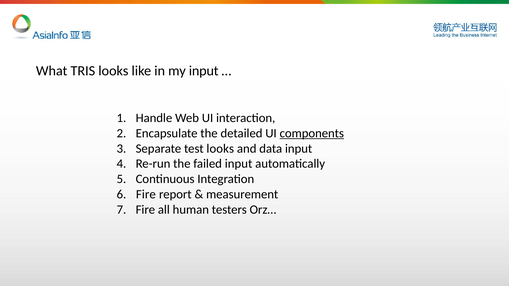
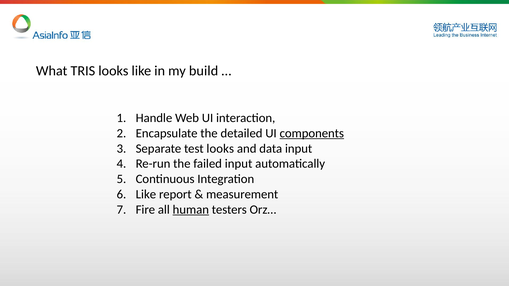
my input: input -> build (204, 71)
Fire: Fire -> Like (146, 194)
human underline: none -> present (191, 210)
